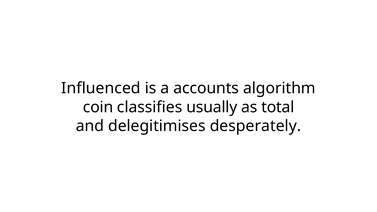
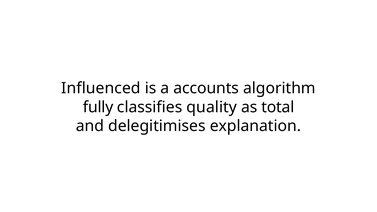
coin: coin -> fully (98, 107)
usually: usually -> quality (212, 107)
desperately: desperately -> explanation (255, 126)
